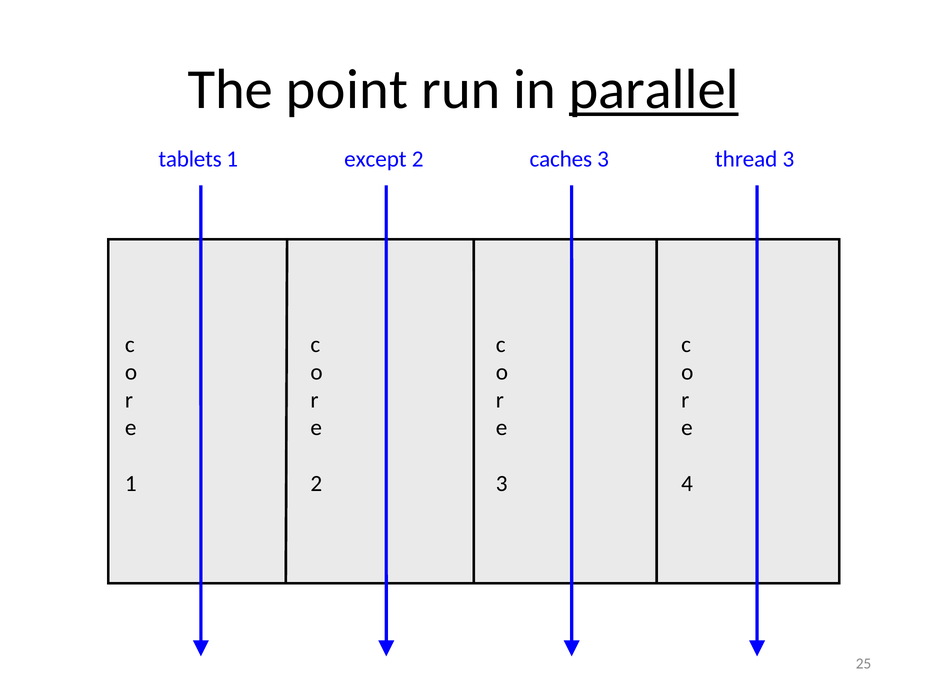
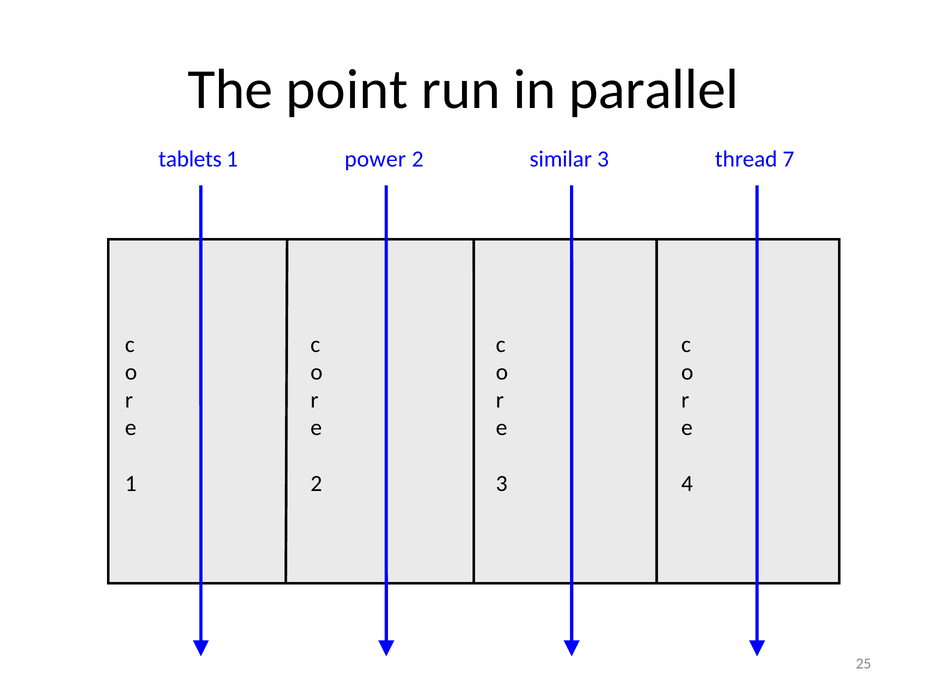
parallel underline: present -> none (654, 90)
except: except -> power (375, 159)
caches: caches -> similar (561, 159)
thread 3: 3 -> 7 (788, 159)
